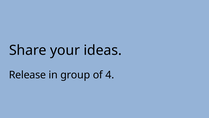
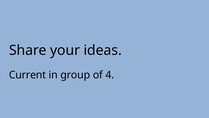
Release: Release -> Current (27, 75)
